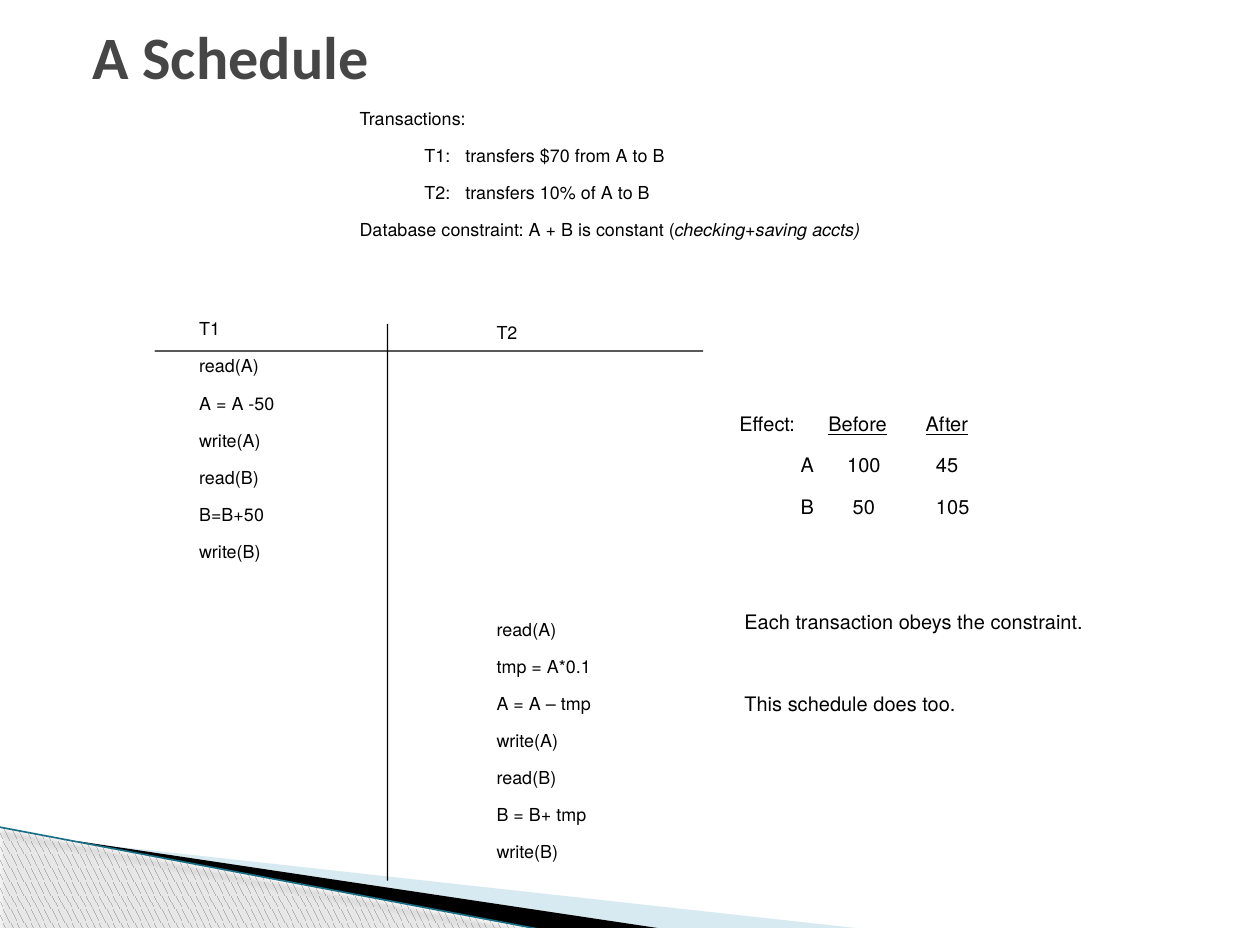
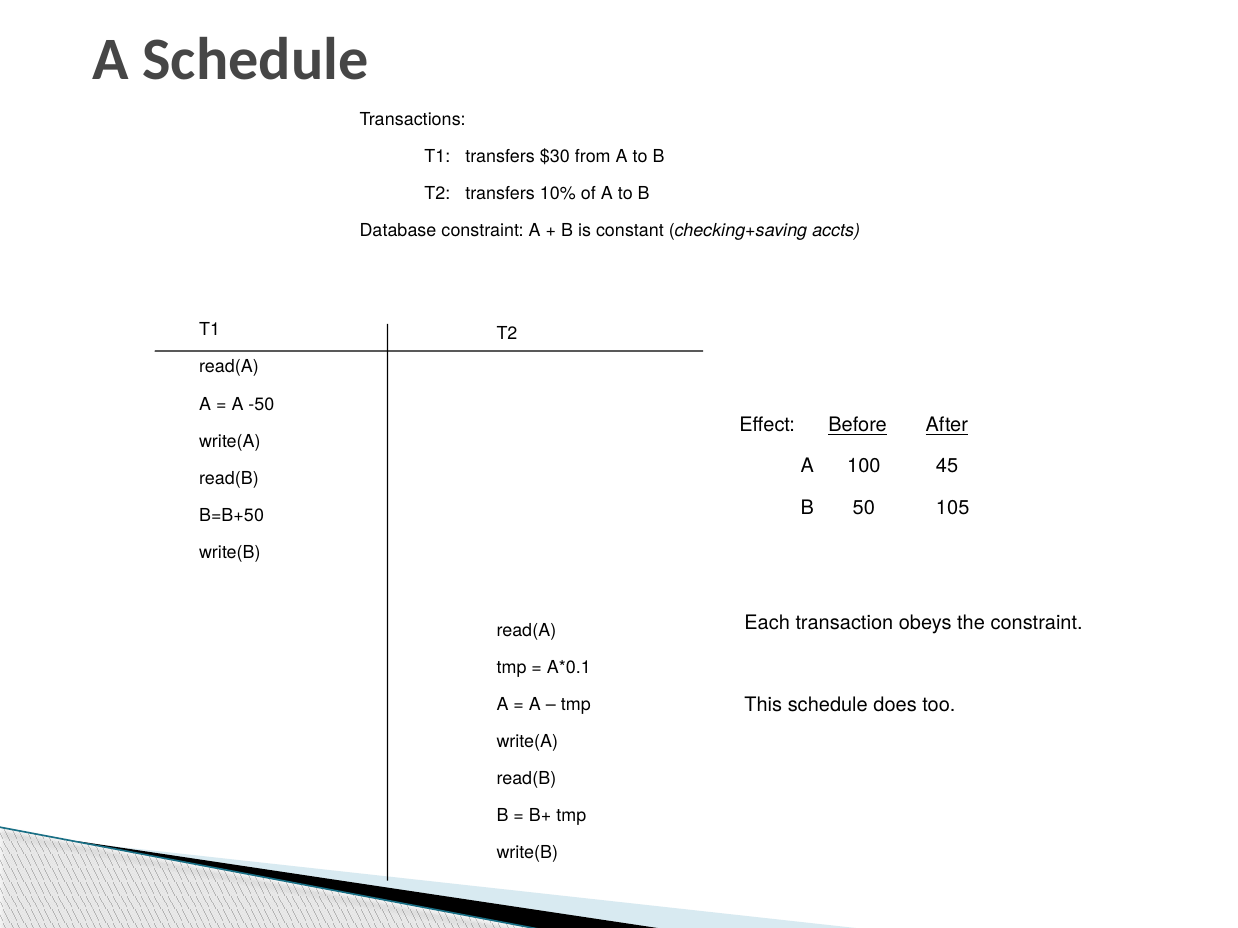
$70: $70 -> $30 (555, 157)
